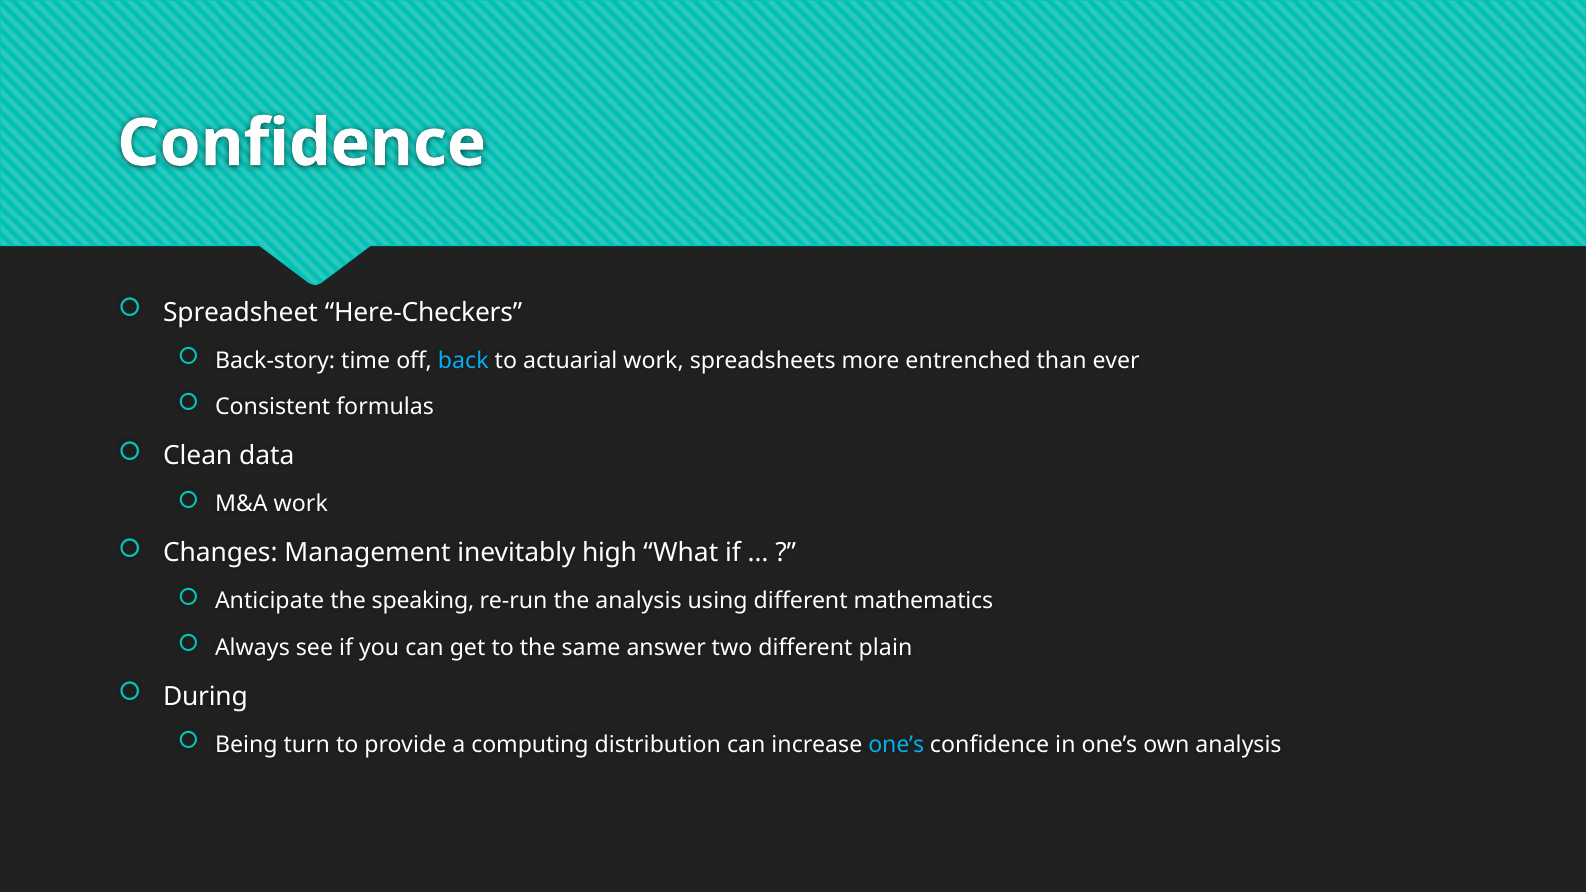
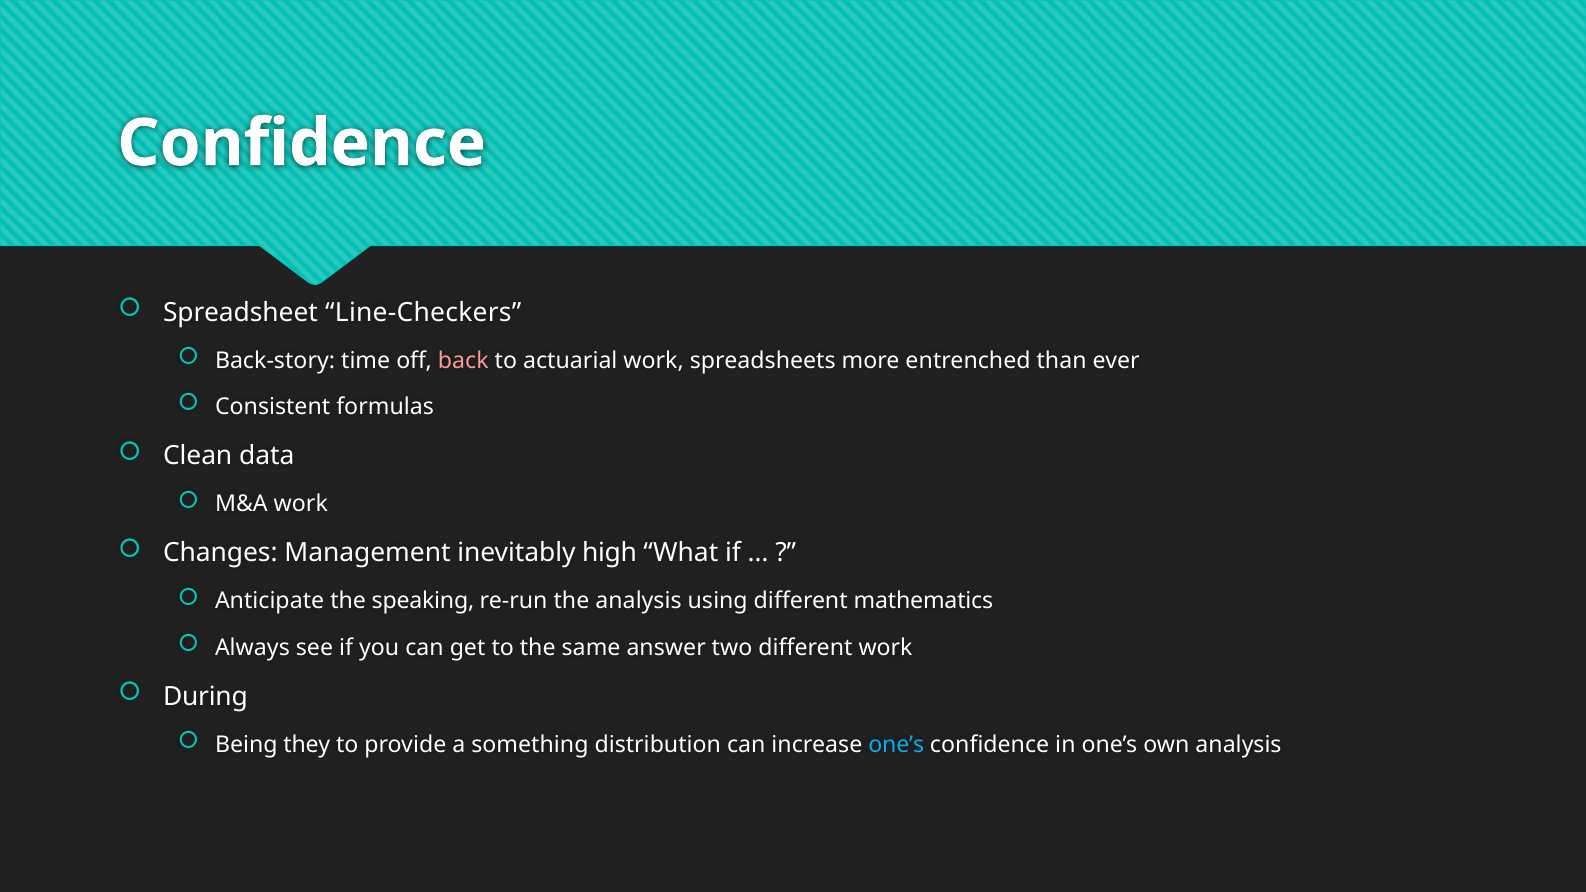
Here-Checkers: Here-Checkers -> Line-Checkers (423, 313)
back colour: light blue -> pink (463, 361)
different plain: plain -> work (886, 648)
turn: turn -> they (307, 745)
computing: computing -> something (530, 745)
